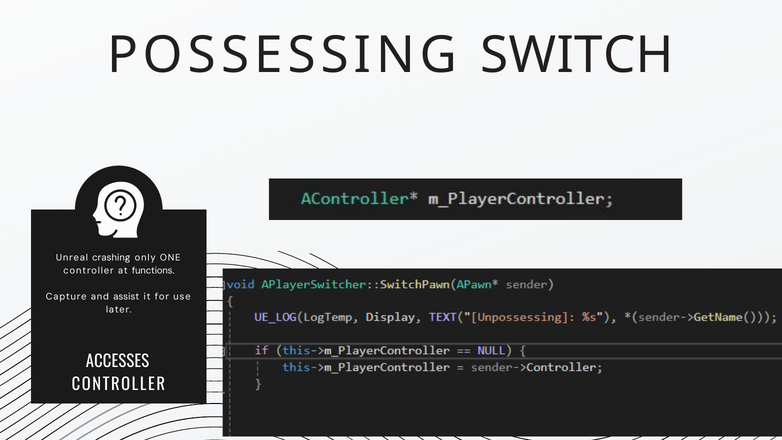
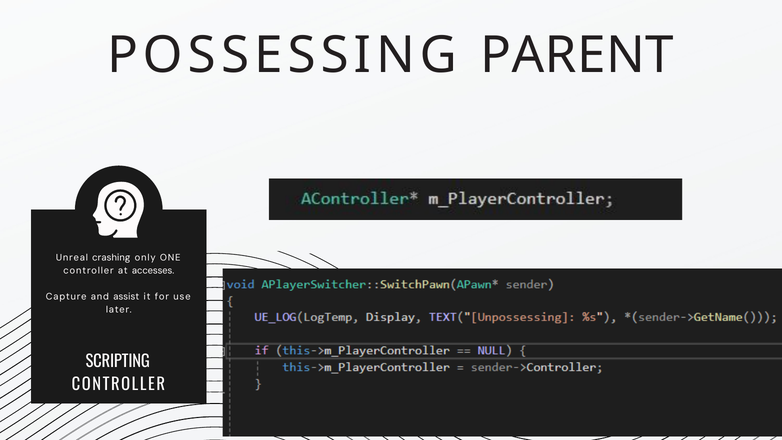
SWITCH: SWITCH -> PARENT (577, 55)
functions: functions -> accesses (153, 271)
ACCESSES: ACCESSES -> SCRIPTING (118, 362)
